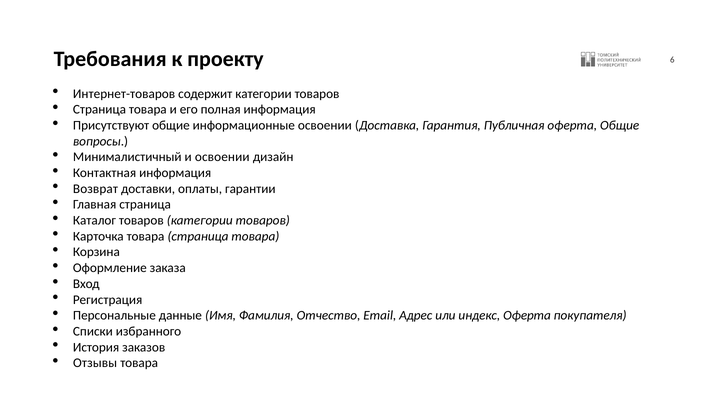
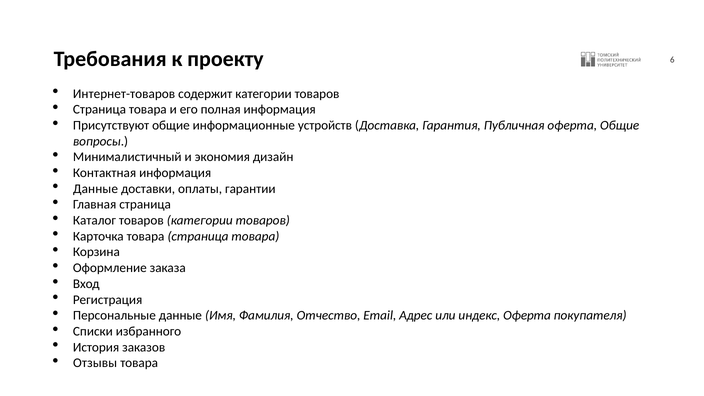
информационные освоении: освоении -> устройств (325, 125)
и освоении: освоении -> экономия (222, 157)
Возврат: Возврат -> Данные (95, 189)
